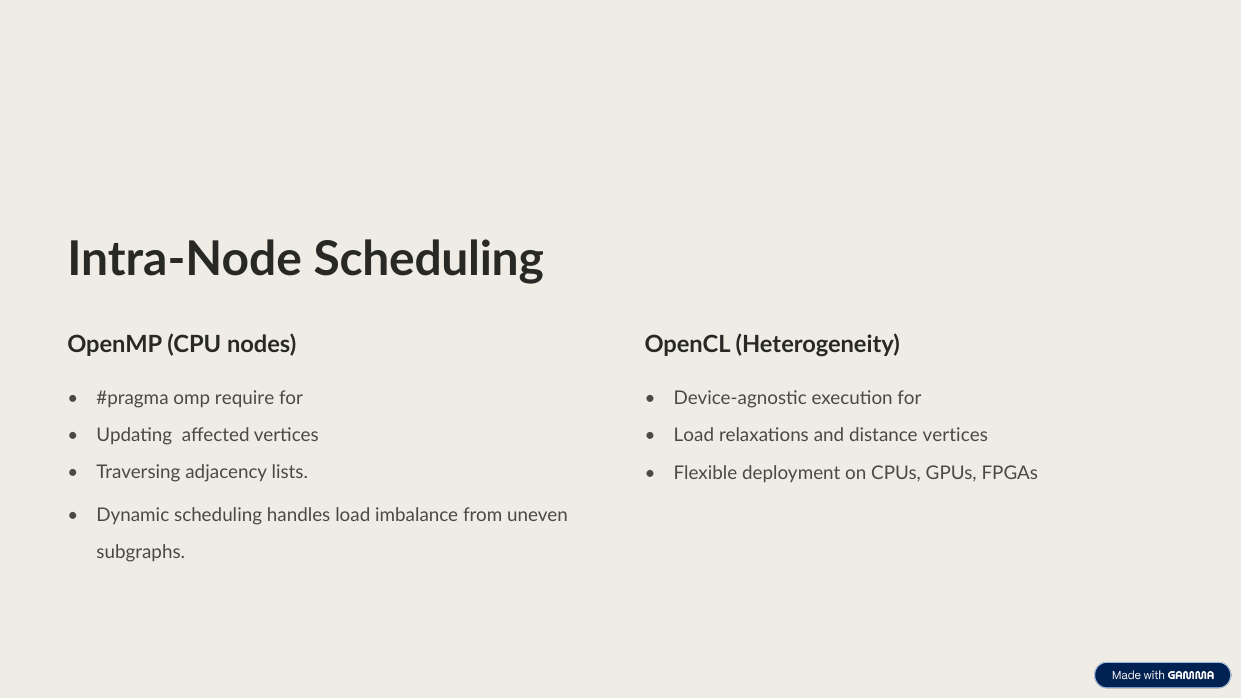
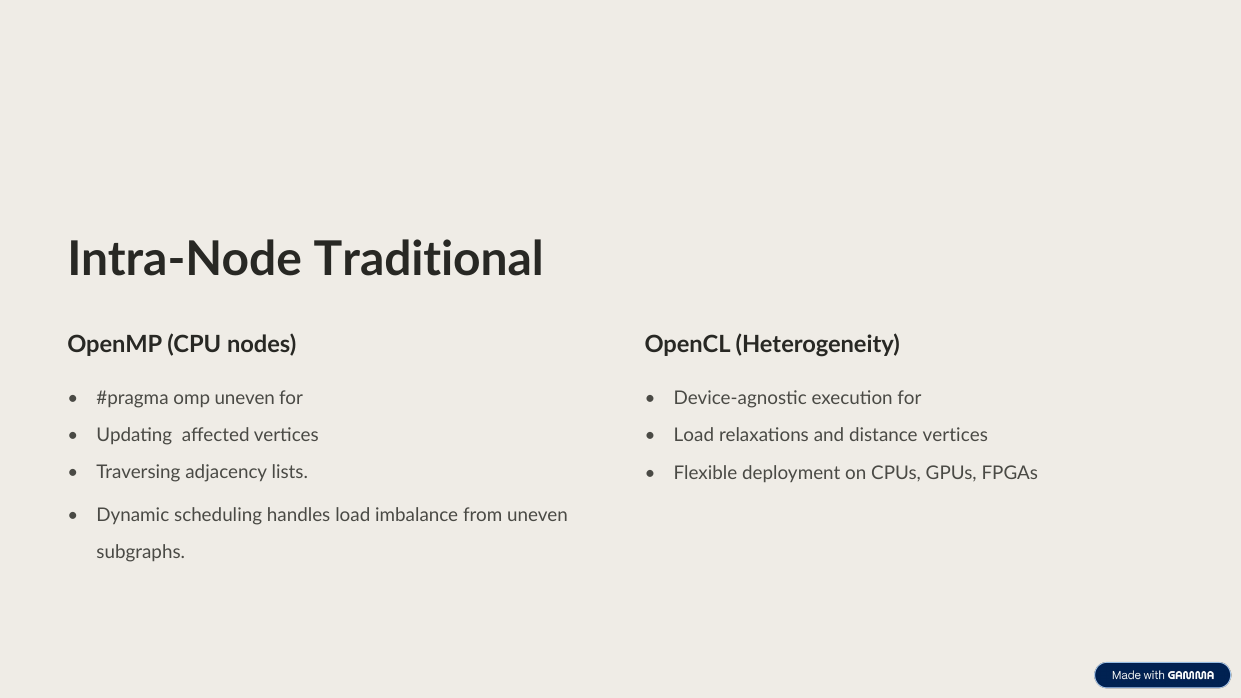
Intra-Node Scheduling: Scheduling -> Traditional (429, 260)
omp require: require -> uneven (245, 398)
